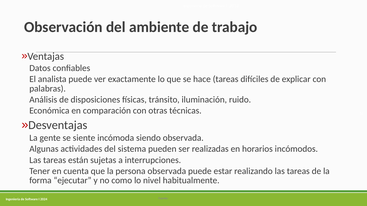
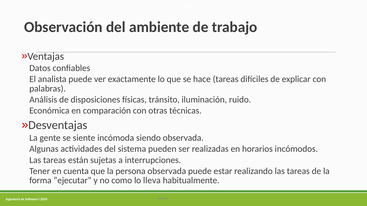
nivel: nivel -> lleva (152, 180)
